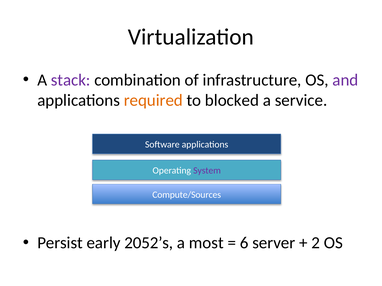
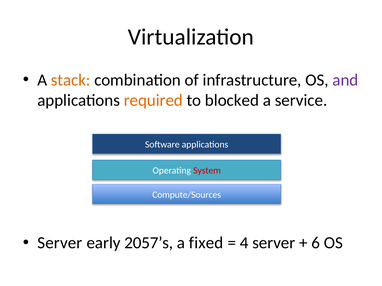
stack colour: purple -> orange (71, 80)
System colour: purple -> red (207, 171)
Persist: Persist -> Server (60, 243)
2052’s: 2052’s -> 2057’s (149, 243)
most: most -> fixed (206, 243)
6: 6 -> 4 (244, 243)
2: 2 -> 6 (316, 243)
